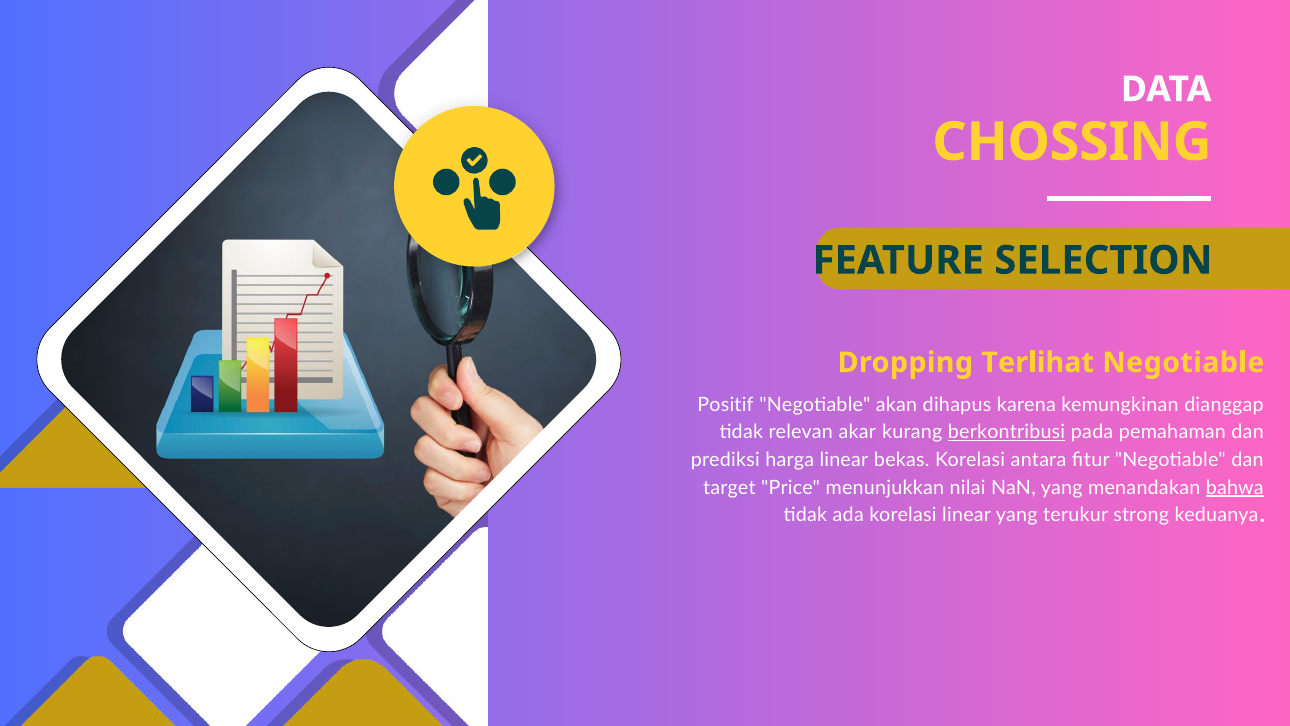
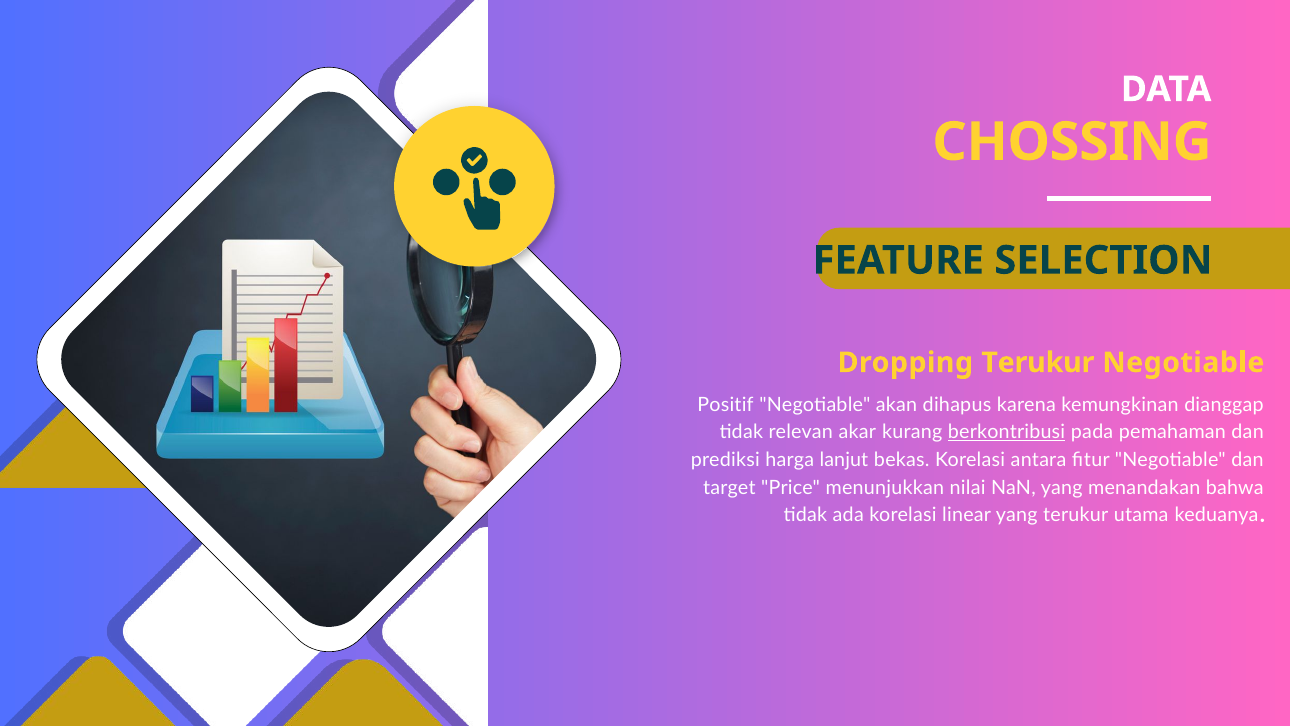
Dropping Terlihat: Terlihat -> Terukur (1038, 362)
harga linear: linear -> lanjut (844, 460)
bahwa underline: present -> none (1235, 487)
strong: strong -> utama (1141, 515)
